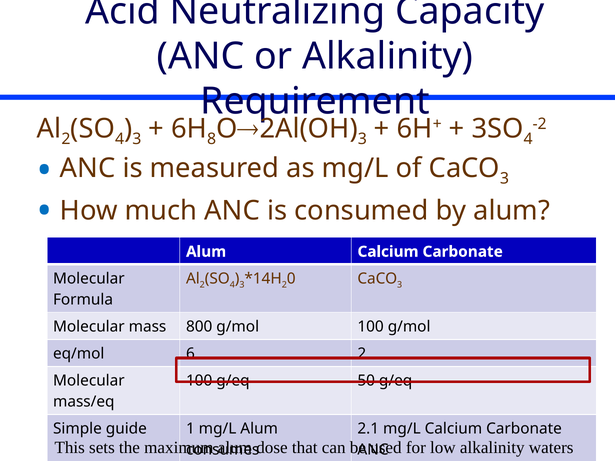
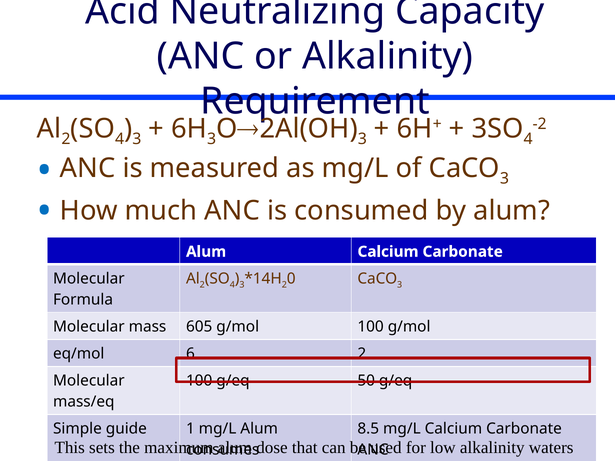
8: 8 -> 3 (212, 139)
800: 800 -> 605 (199, 327)
2.1: 2.1 -> 8.5 (368, 429)
